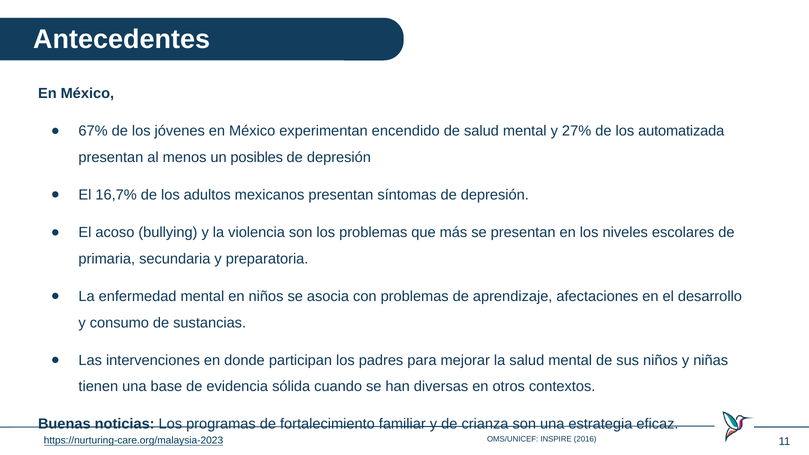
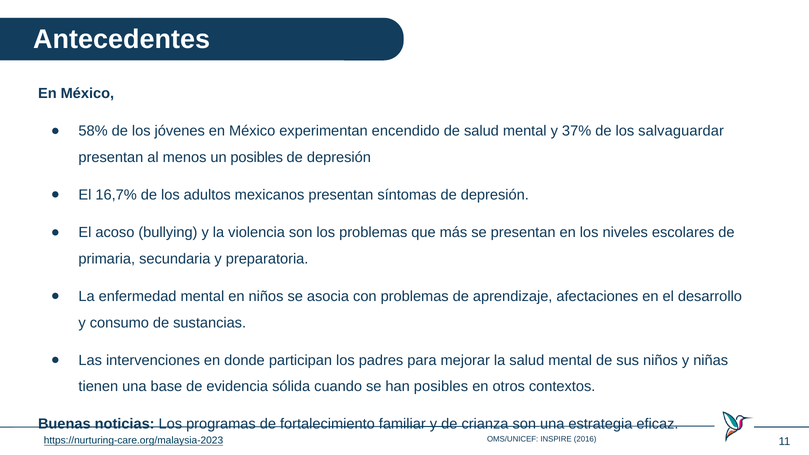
67%: 67% -> 58% (93, 131)
27%: 27% -> 37% (577, 131)
automatizada: automatizada -> salvaguardar (681, 131)
han diversas: diversas -> posibles (441, 387)
